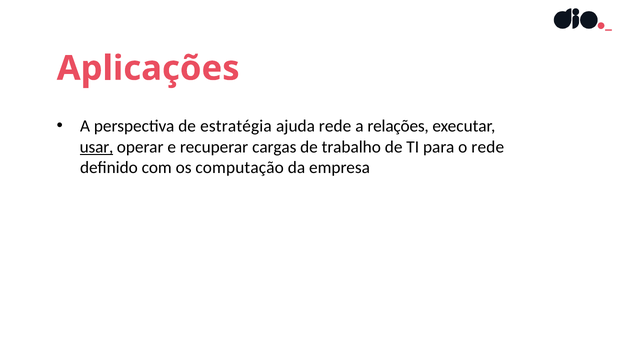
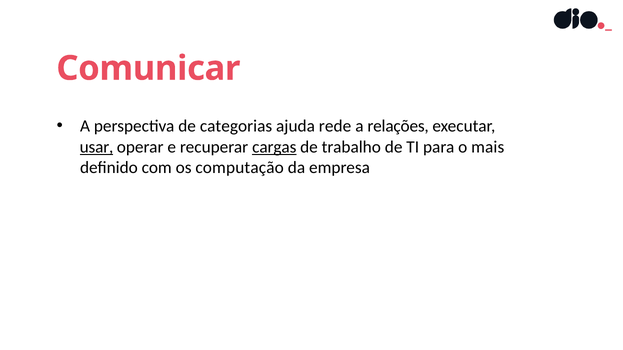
Aplicações: Aplicações -> Comunicar (148, 68)
estratégia: estratégia -> categorias (236, 126)
cargas underline: none -> present (274, 147)
o rede: rede -> mais (488, 147)
